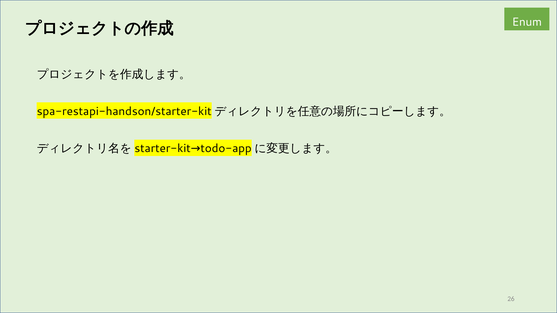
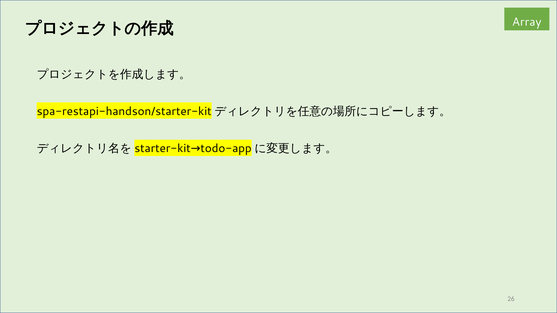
Enum: Enum -> Array (527, 22)
